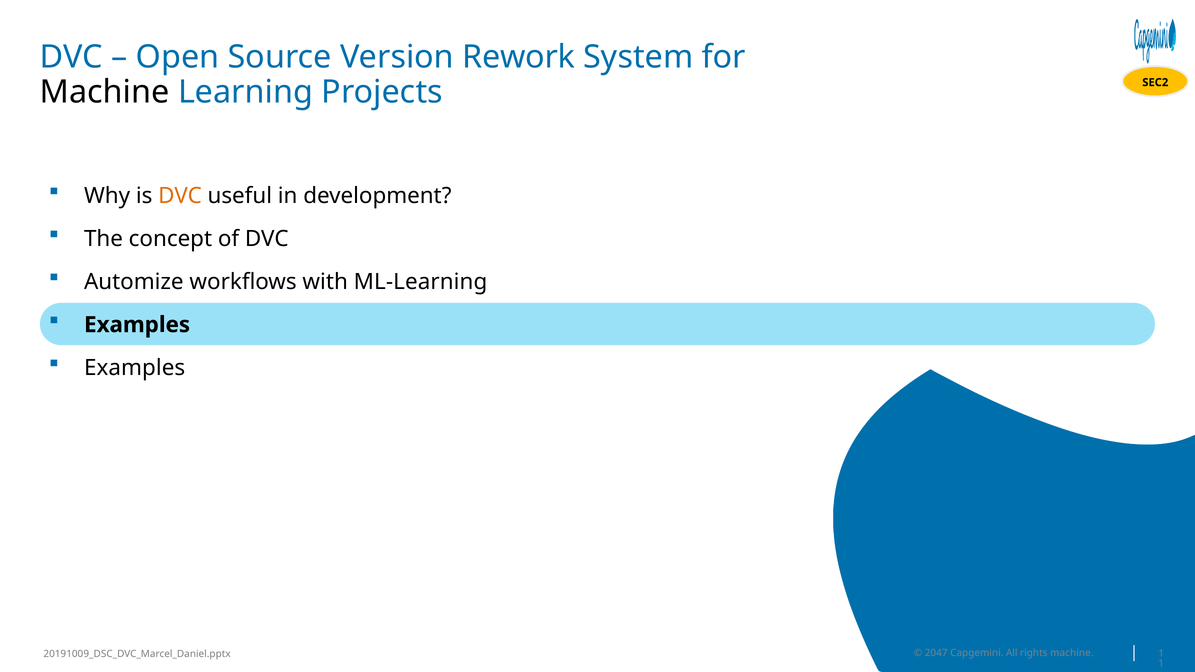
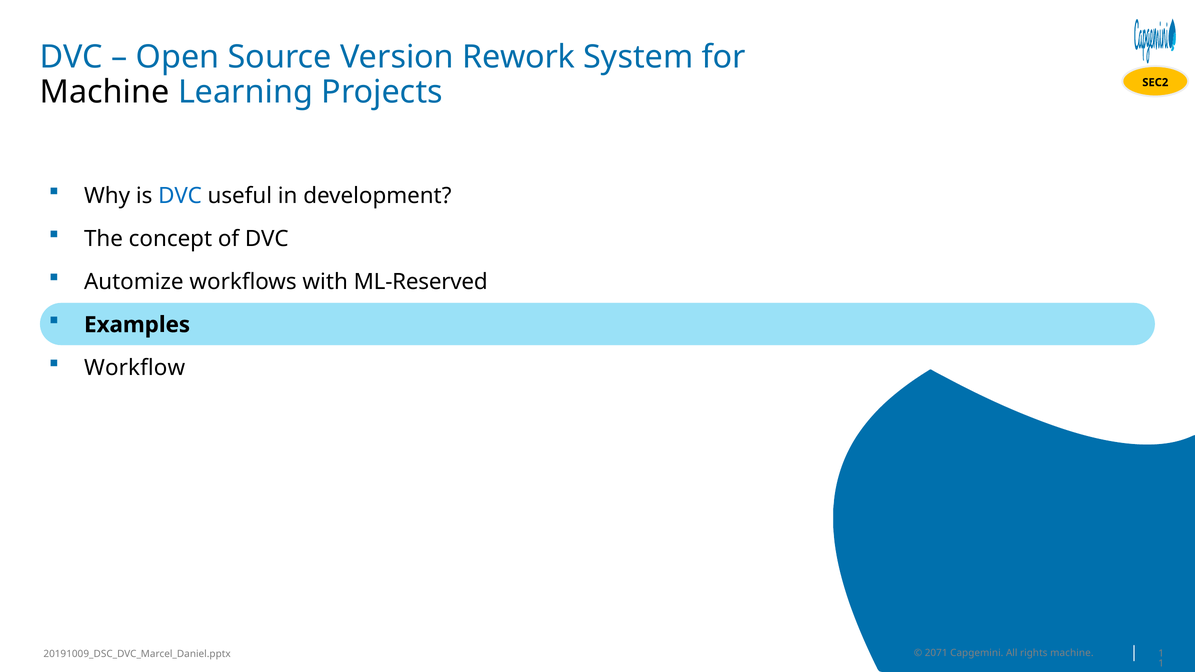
DVC colour: orange -> blue (180, 196)
ML-Learning: ML-Learning -> ML-Reserved (421, 282)
Examples: Examples -> Workflow (135, 368)
2047: 2047 -> 2071 (936, 653)
